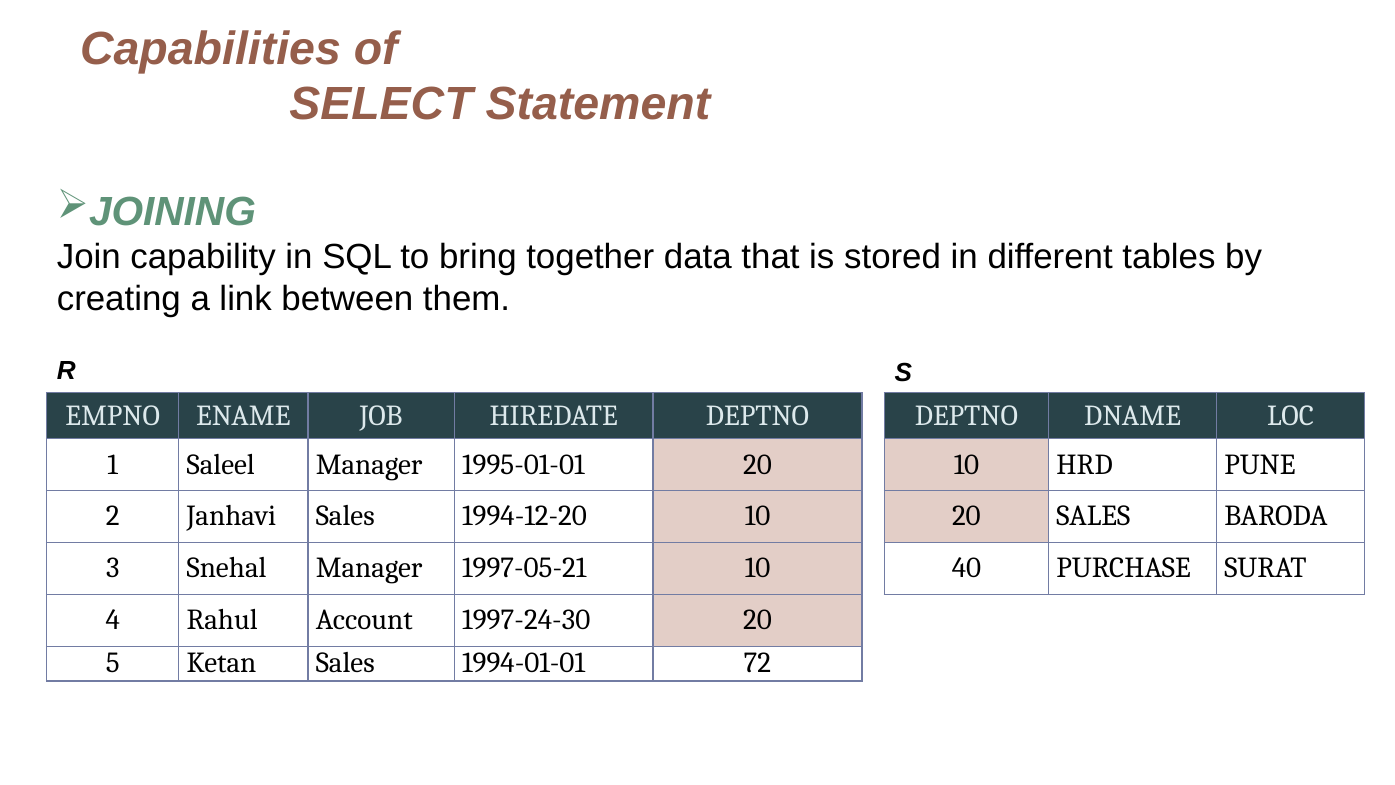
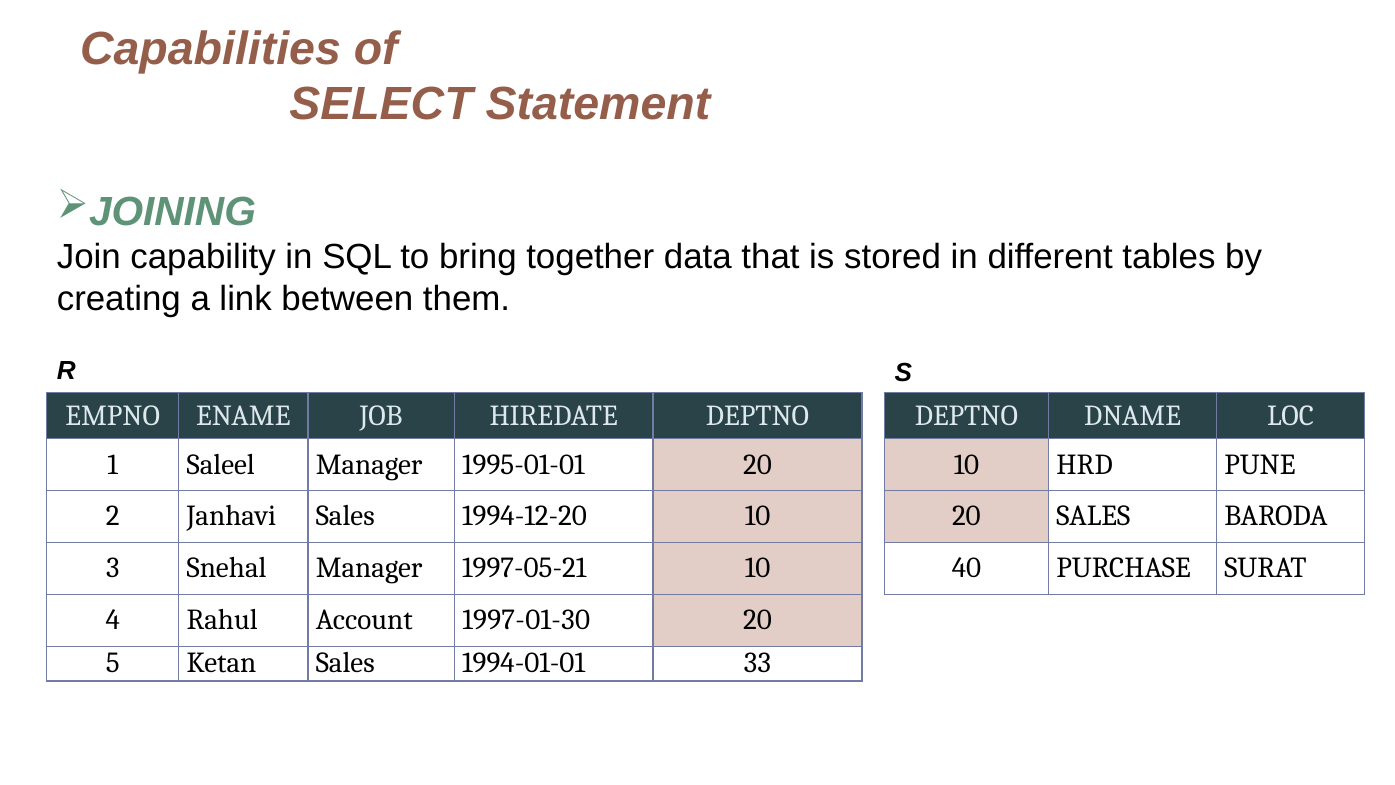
1997-24-30: 1997-24-30 -> 1997-01-30 (526, 620)
72: 72 -> 33 (757, 663)
